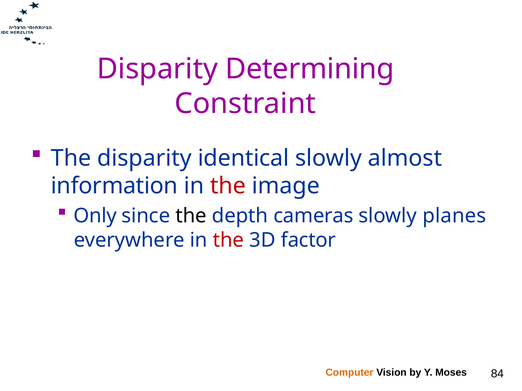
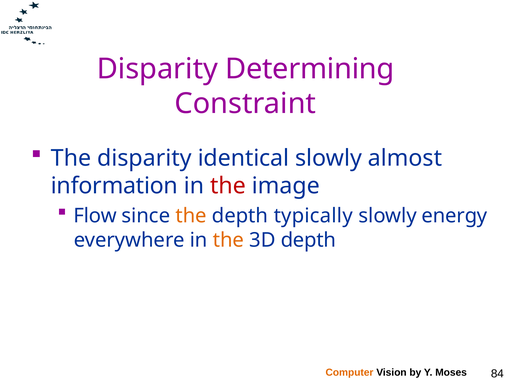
Only: Only -> Flow (95, 216)
the colour: black -> orange (191, 216)
cameras: cameras -> typically (313, 216)
planes: planes -> energy (454, 216)
the colour: red -> orange (228, 241)
3D factor: factor -> depth (308, 241)
